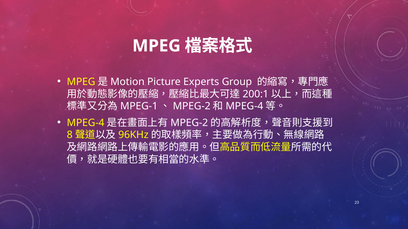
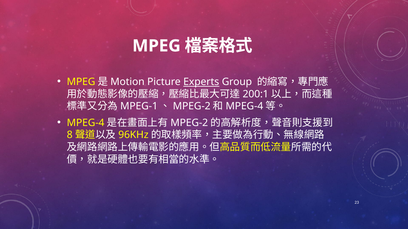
Experts underline: none -> present (201, 82)
